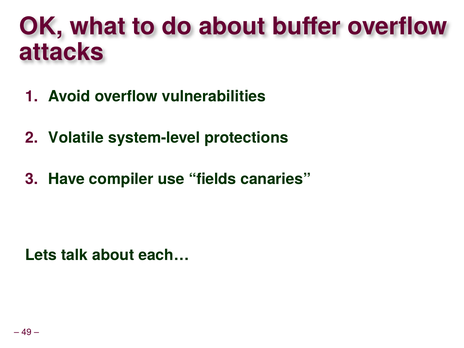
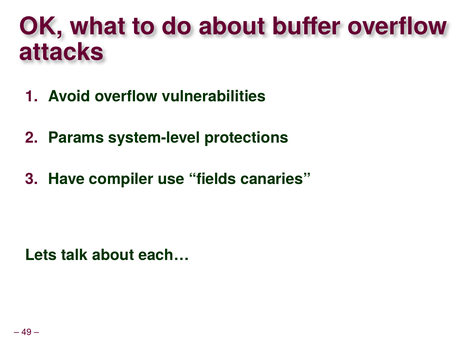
Volatile: Volatile -> Params (76, 138)
